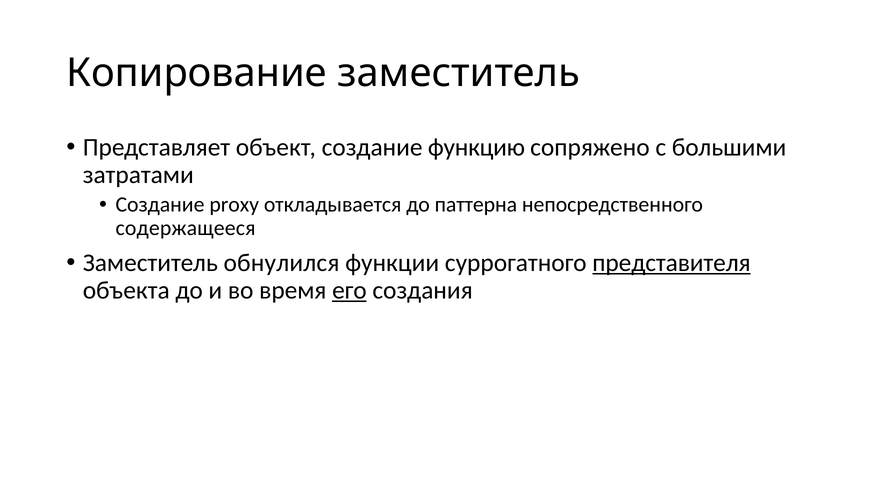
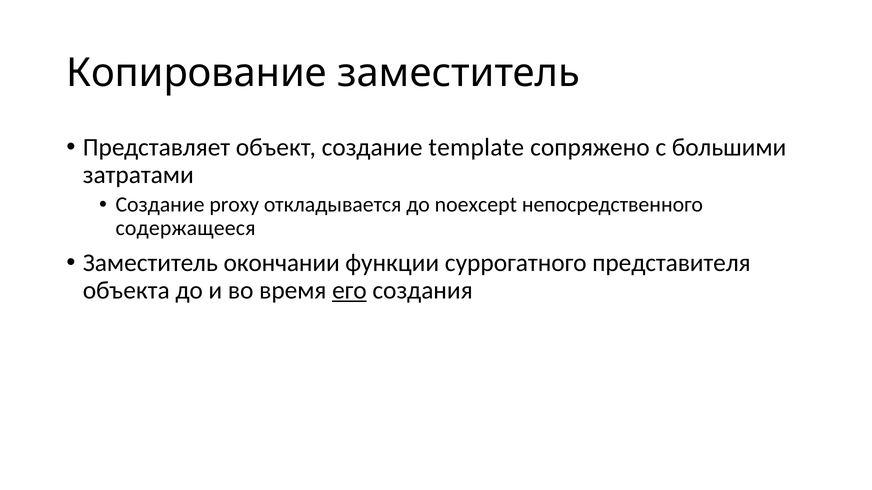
функцию: функцию -> template (476, 147)
паттерна: паттерна -> noexcept (476, 205)
обнулился: обнулился -> окончании (282, 263)
представителя underline: present -> none (672, 263)
